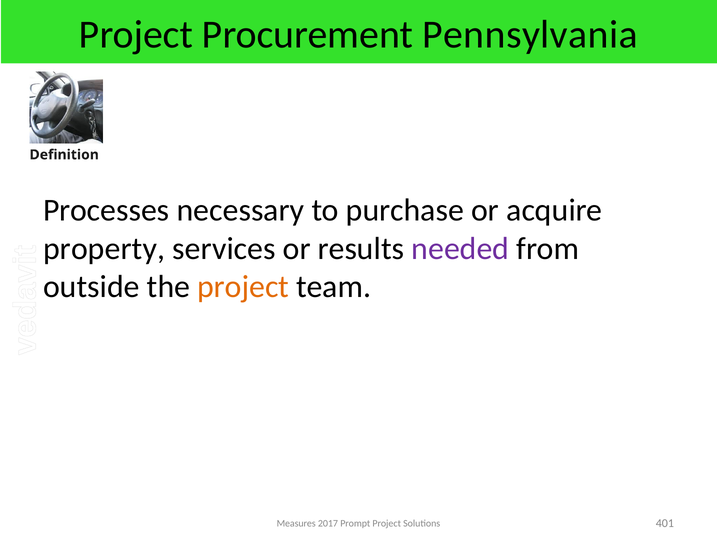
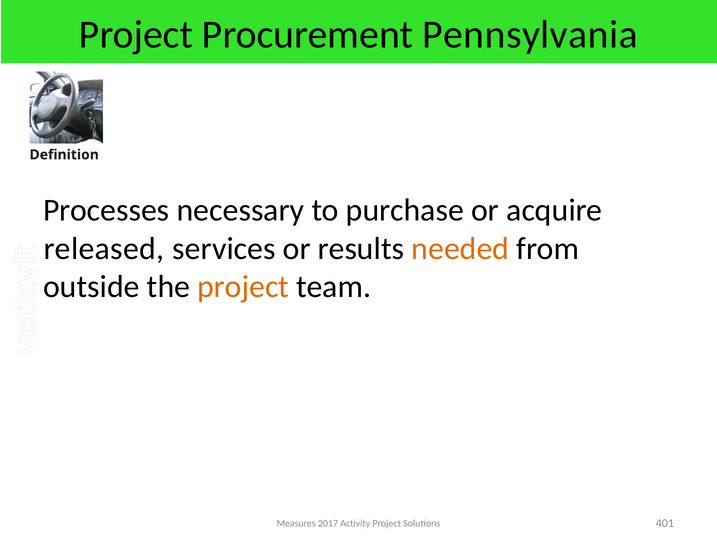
property: property -> released (104, 248)
needed colour: purple -> orange (460, 248)
Prompt: Prompt -> Activity (355, 523)
